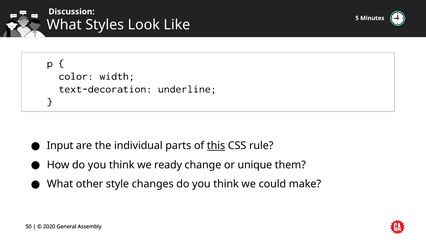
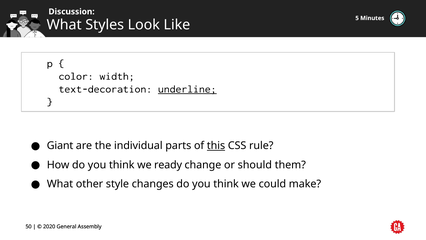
underline underline: none -> present (187, 89)
Input: Input -> Giant (60, 145)
unique: unique -> should (255, 165)
